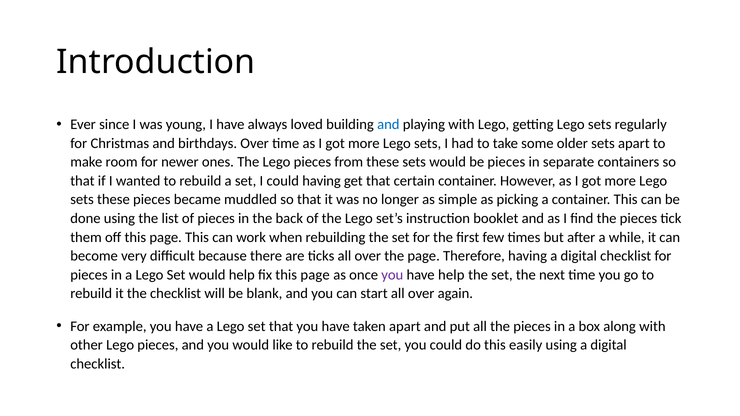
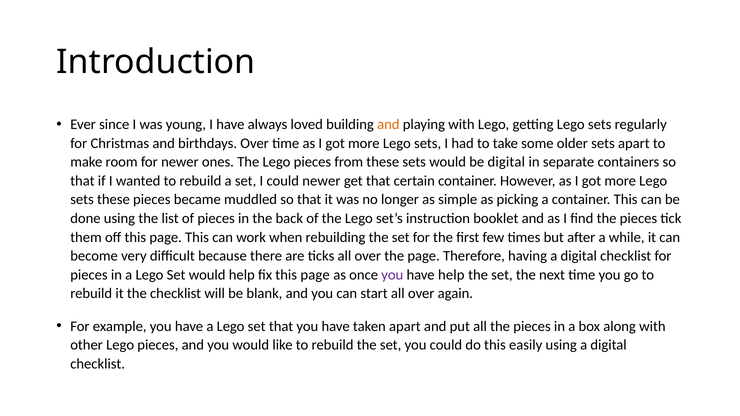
and colour: blue -> orange (388, 125)
be pieces: pieces -> digital (506, 162)
could having: having -> newer (321, 181)
